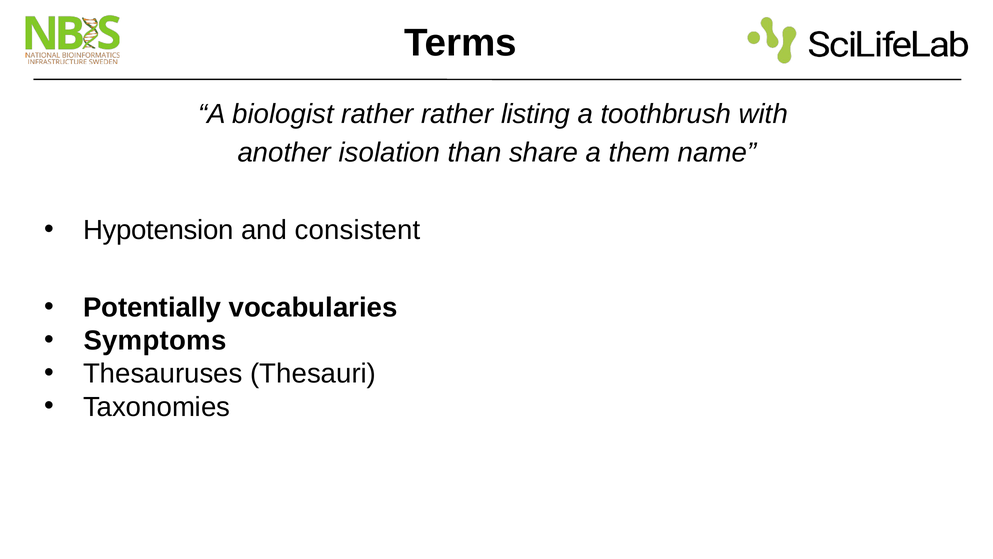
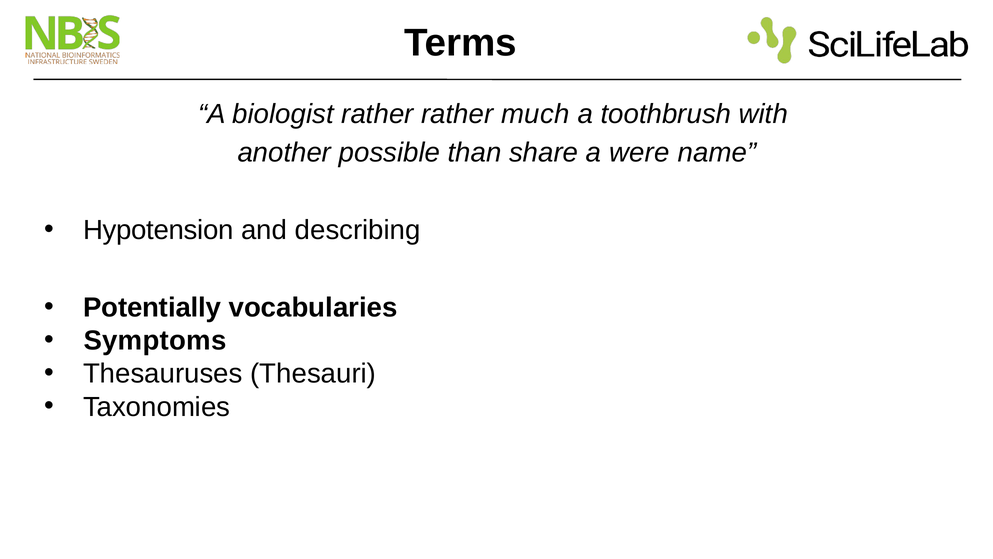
listing: listing -> much (535, 114)
isolation: isolation -> possible (389, 153)
them: them -> were (639, 153)
consistent: consistent -> describing (358, 230)
